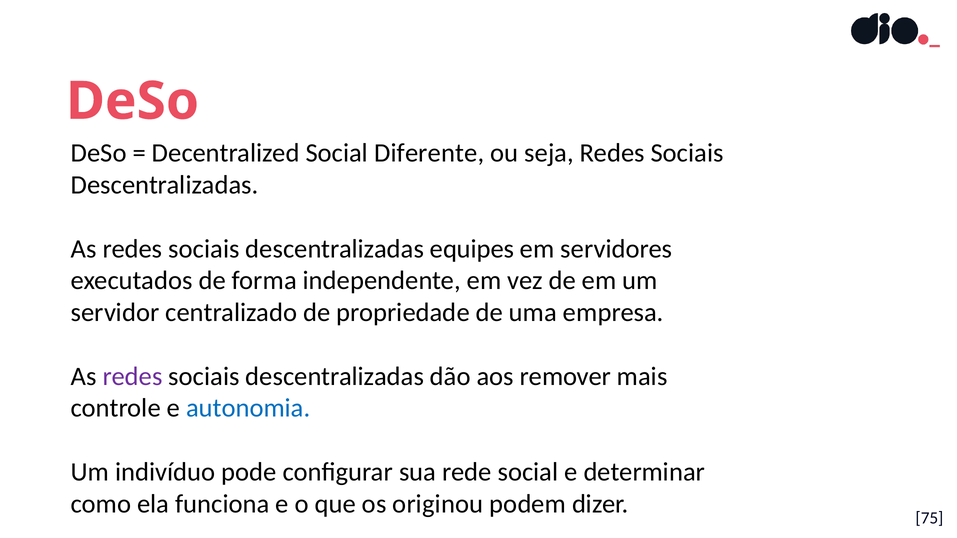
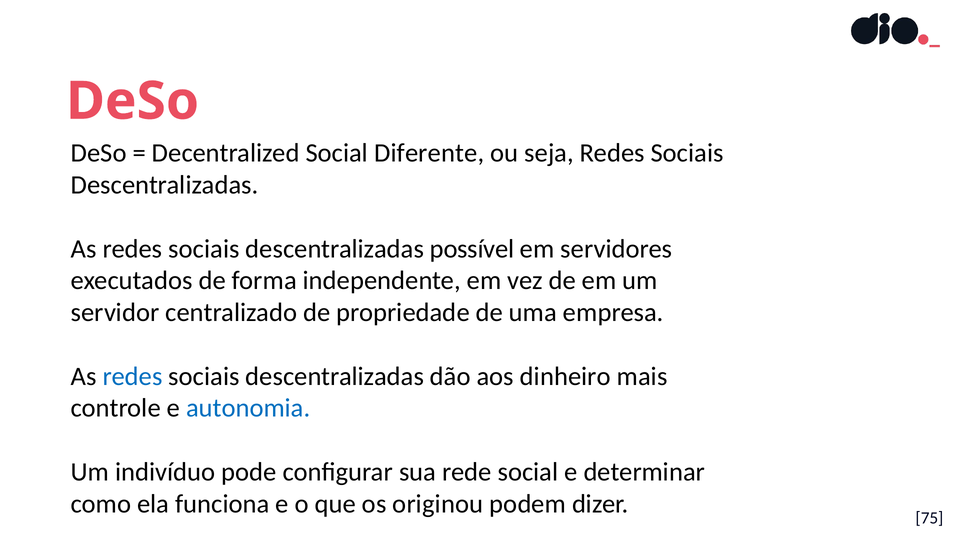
equipes: equipes -> possível (472, 249)
redes colour: purple -> blue (132, 377)
remover: remover -> dinheiro (565, 377)
